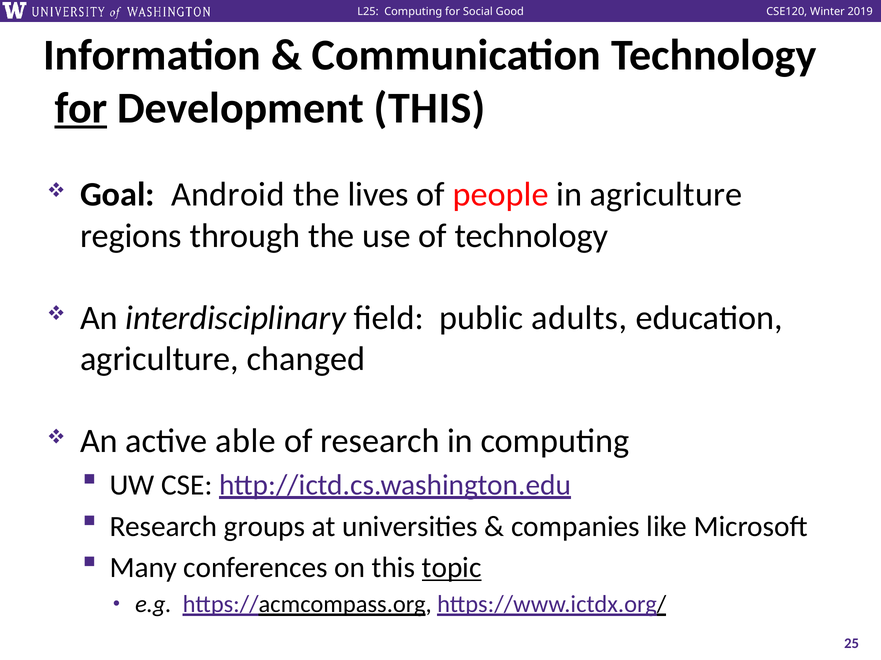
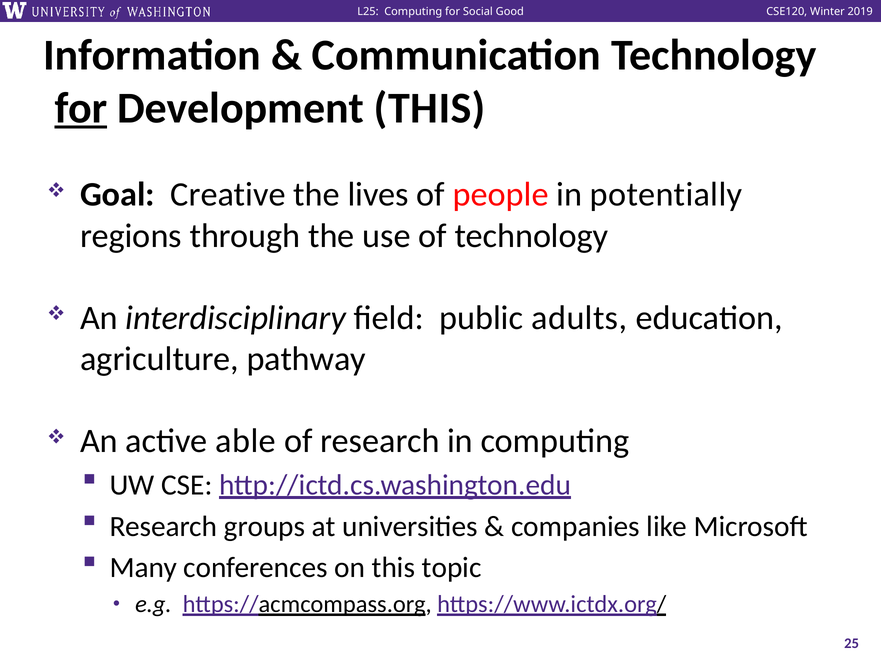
Android: Android -> Creative (228, 195)
in agriculture: agriculture -> potentially (666, 195)
changed: changed -> pathway (306, 359)
topic underline: present -> none (452, 568)
